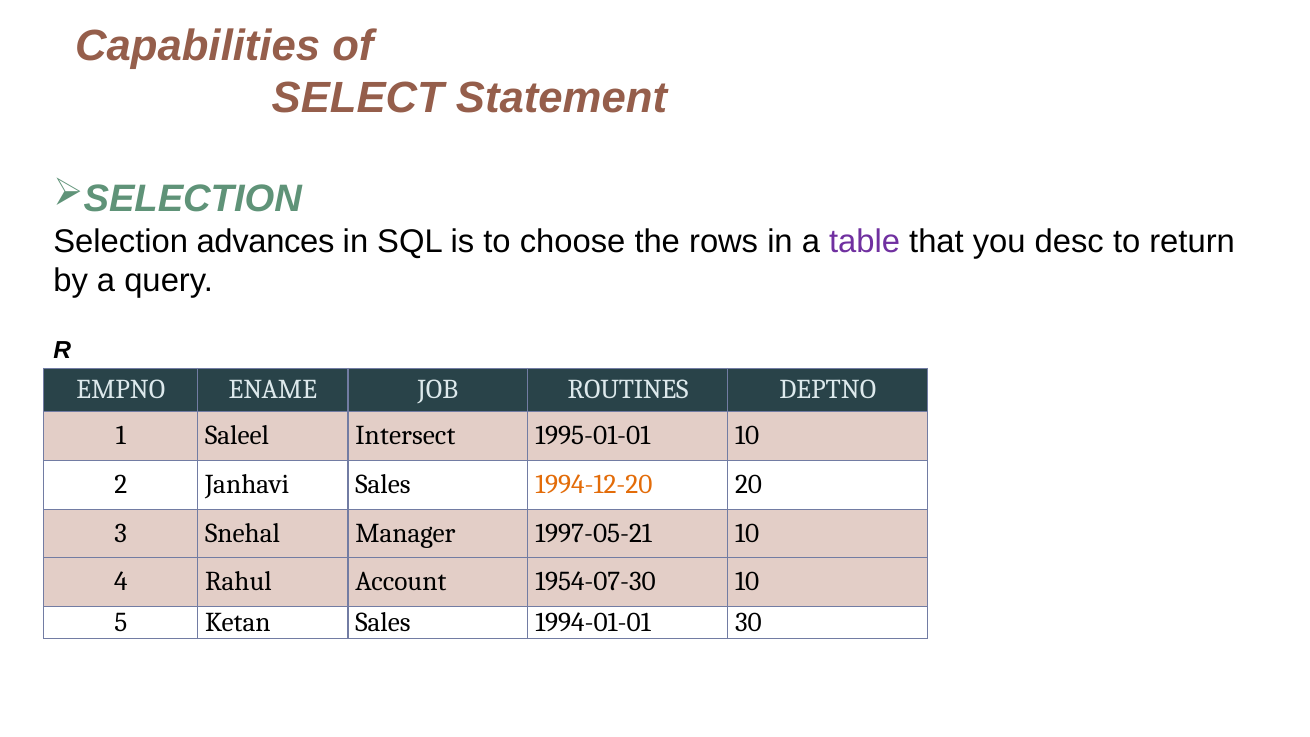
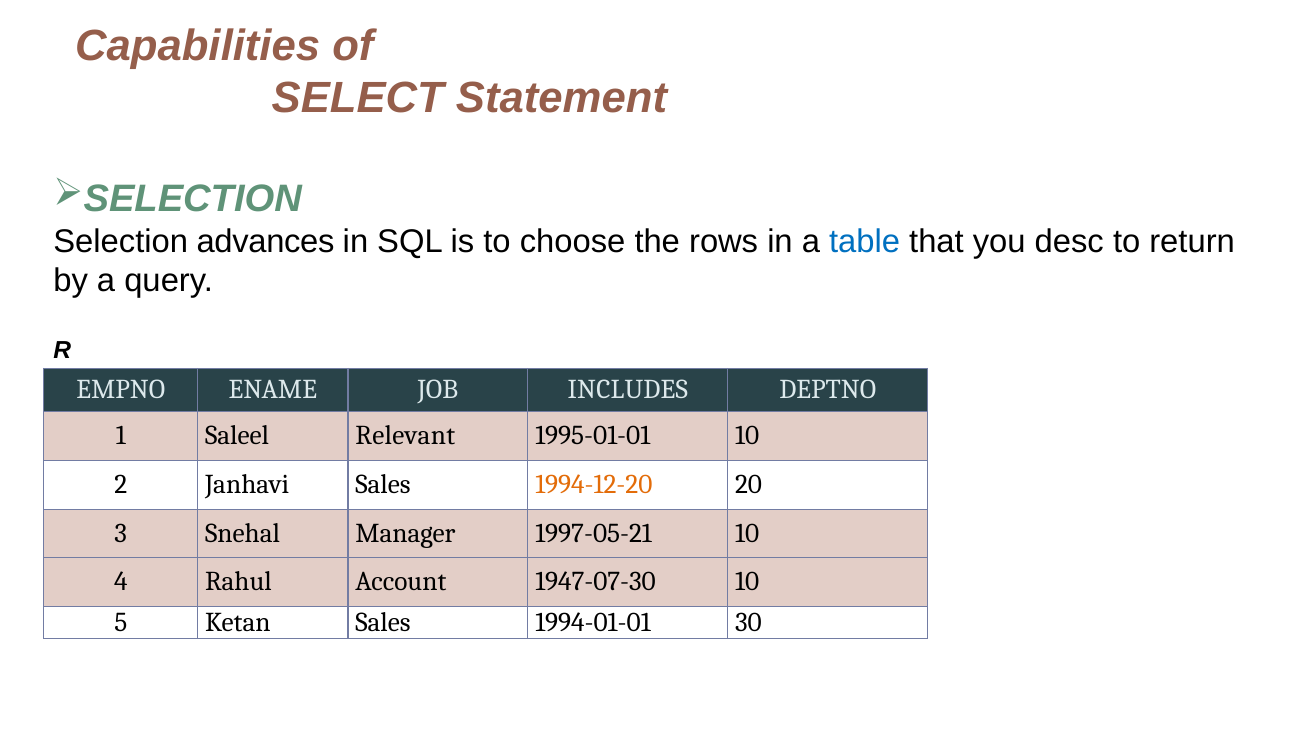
table colour: purple -> blue (865, 241)
ROUTINES: ROUTINES -> INCLUDES (628, 390)
Intersect: Intersect -> Relevant (405, 436)
1954-07-30: 1954-07-30 -> 1947-07-30 (596, 582)
